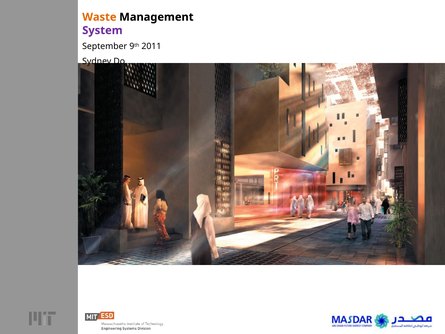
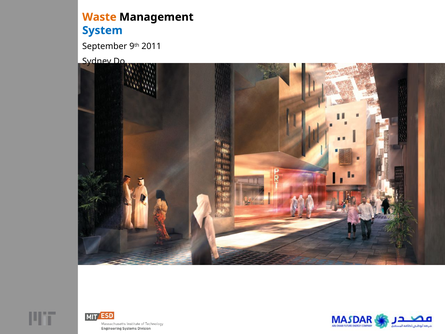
System colour: purple -> blue (102, 30)
